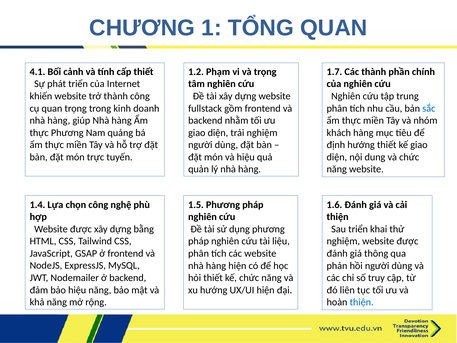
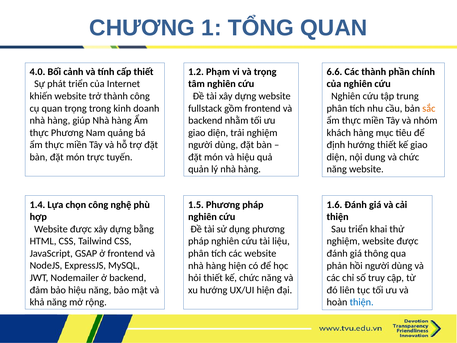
4.1: 4.1 -> 4.0 (37, 72)
1.7: 1.7 -> 6.6 (334, 72)
sắc colour: blue -> orange (429, 108)
